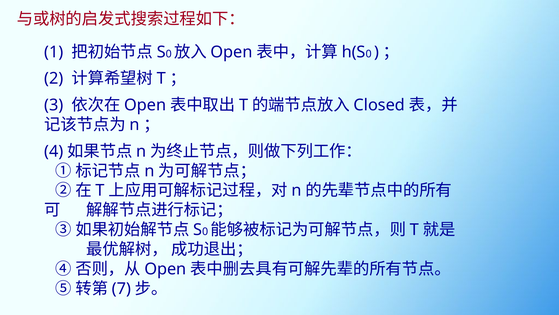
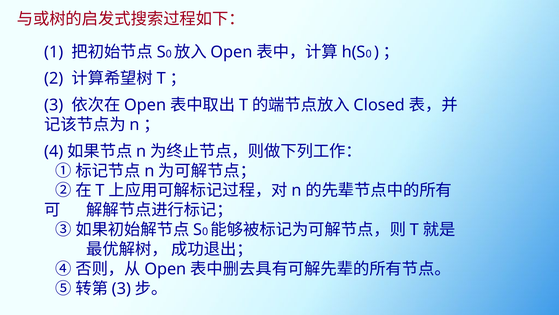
7: 7 -> 3 (121, 288)
